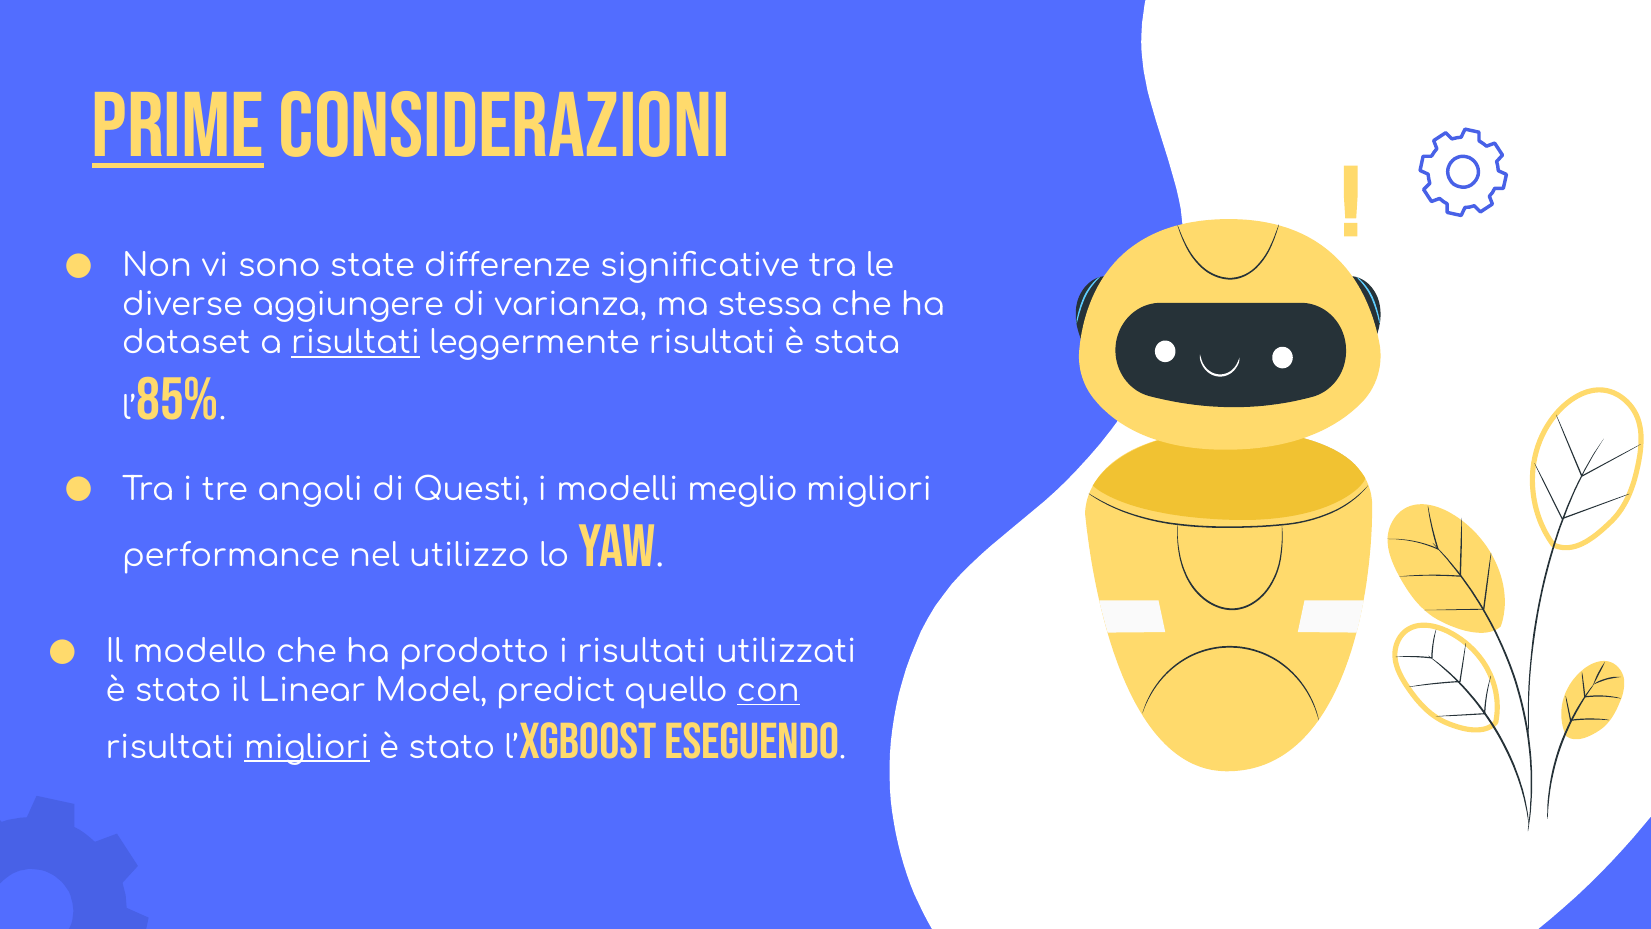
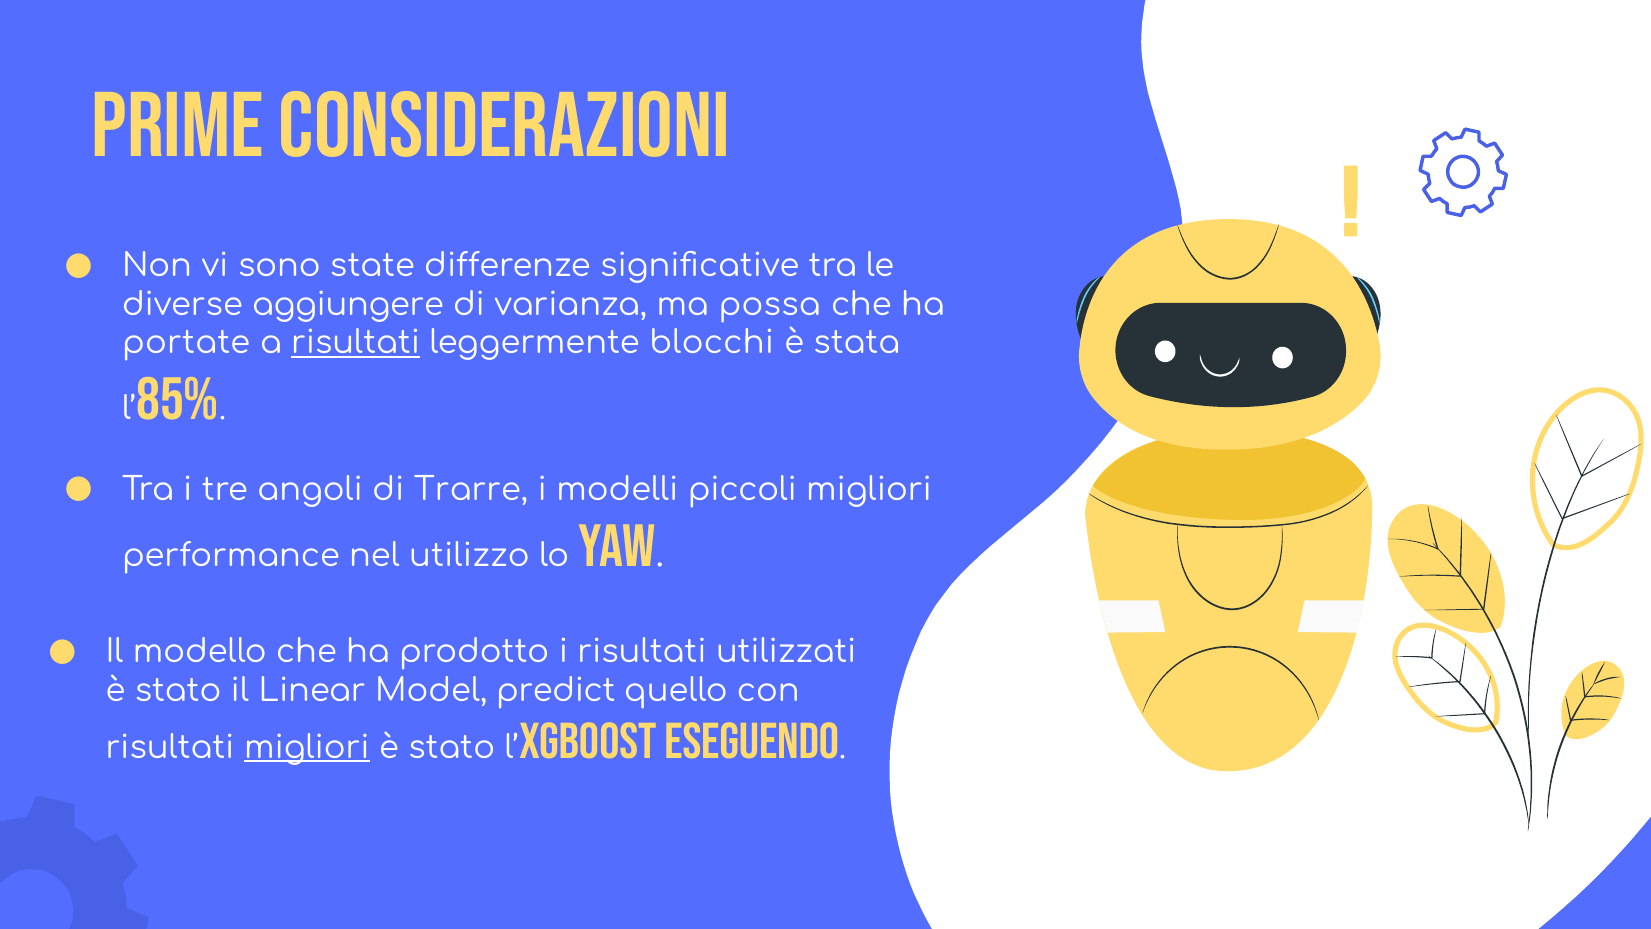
PRIME underline: present -> none (178, 126)
stessa: stessa -> possa (770, 305)
dataset: dataset -> portate (186, 343)
leggermente risultati: risultati -> blocchi (712, 343)
Questi: Questi -> Trarre (471, 490)
meglio: meglio -> piccoli (742, 490)
con underline: present -> none (768, 690)
